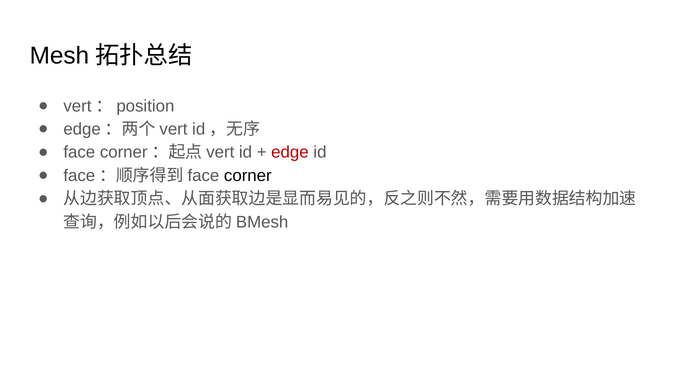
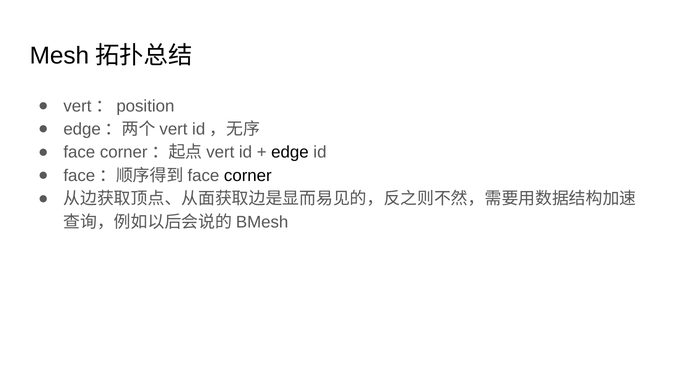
edge colour: red -> black (290, 152)
